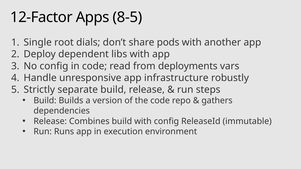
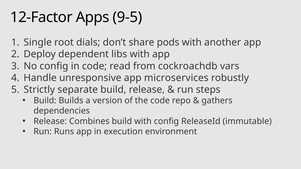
8-5: 8-5 -> 9-5 (127, 17)
deployments: deployments -> cockroachdb (188, 66)
infrastructure: infrastructure -> microservices (176, 78)
